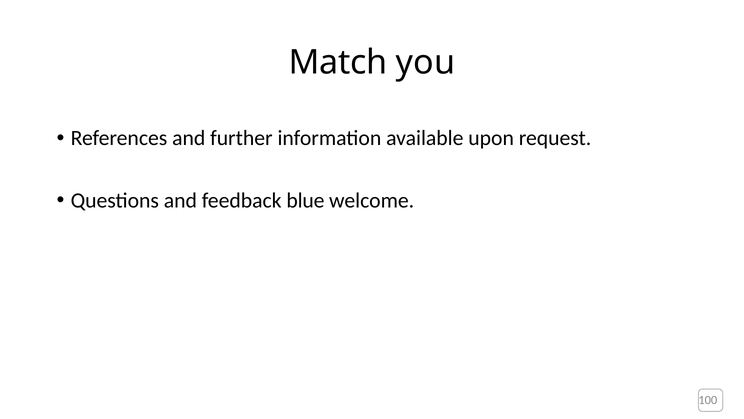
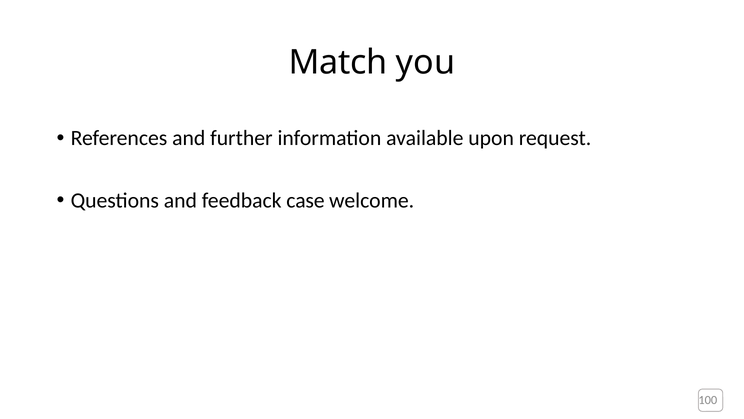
blue: blue -> case (305, 200)
